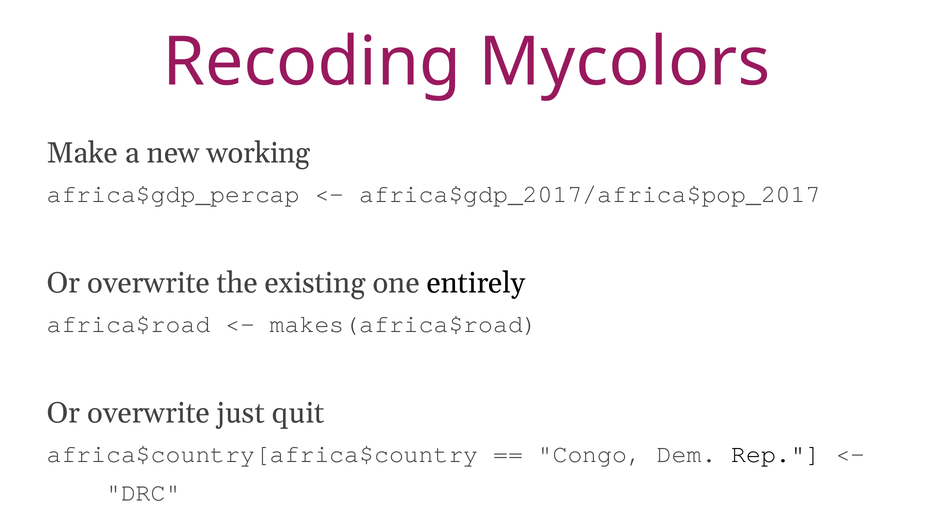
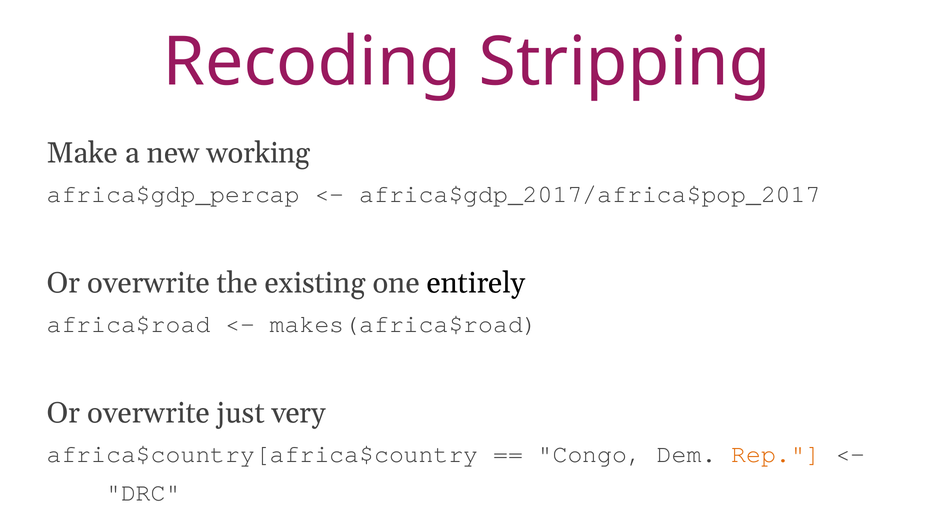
Mycolors: Mycolors -> Stripping (625, 62)
quit: quit -> very (299, 412)
Rep colour: black -> orange (776, 453)
